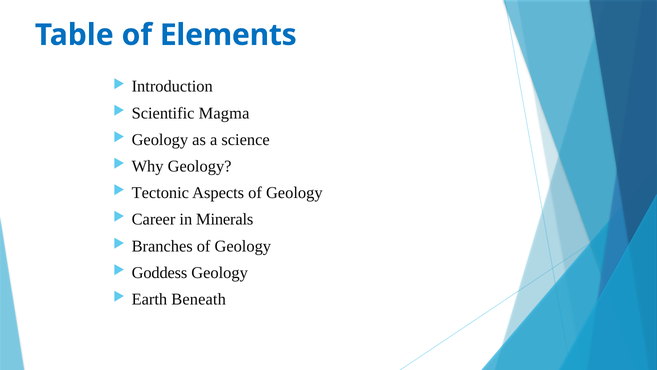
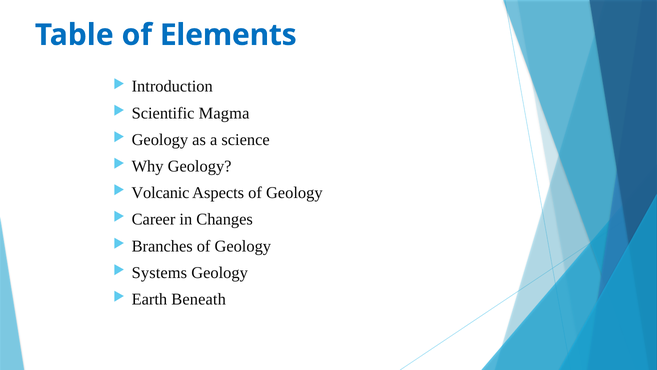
Tectonic: Tectonic -> Volcanic (160, 193)
Minerals: Minerals -> Changes (225, 219)
Goddess: Goddess -> Systems (159, 272)
